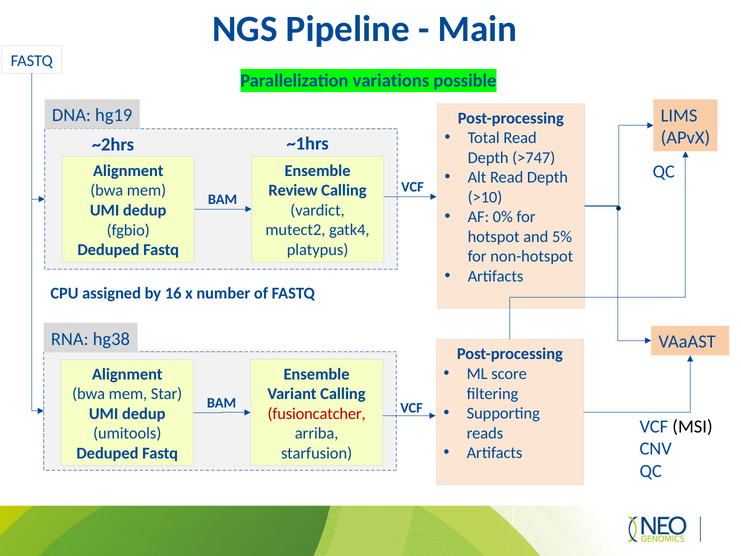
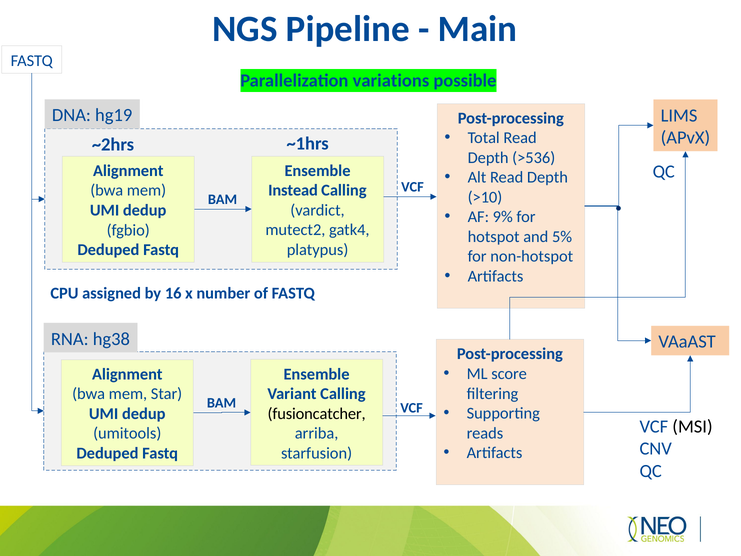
>747: >747 -> >536 (534, 158)
Review: Review -> Instead (293, 190)
0%: 0% -> 9% (503, 217)
fusioncatcher colour: red -> black (317, 413)
